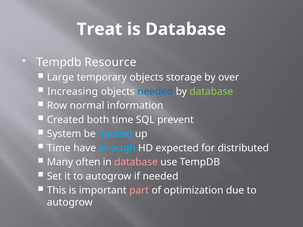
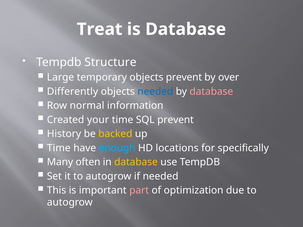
Resource: Resource -> Structure (110, 62)
objects storage: storage -> prevent (184, 77)
Increasing: Increasing -> Differently (73, 92)
database colour: light green -> pink (211, 92)
both: both -> your (98, 120)
System: System -> History (64, 134)
backed colour: light blue -> yellow (115, 134)
expected: expected -> locations (177, 148)
distributed: distributed -> specifically (243, 148)
database colour: pink -> yellow (136, 162)
